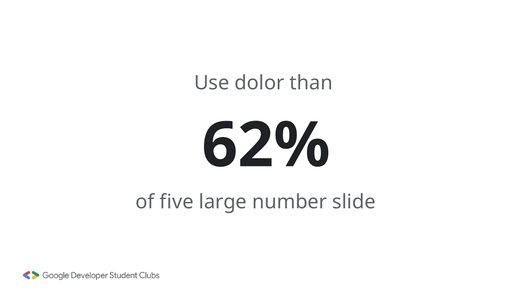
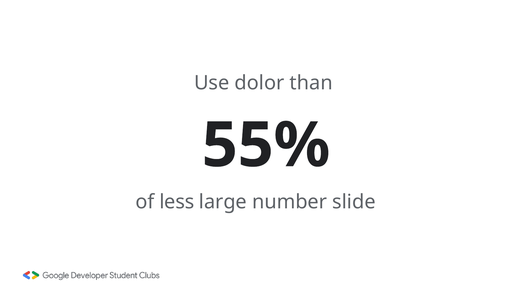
62%: 62% -> 55% (266, 146)
five: five -> less (177, 202)
